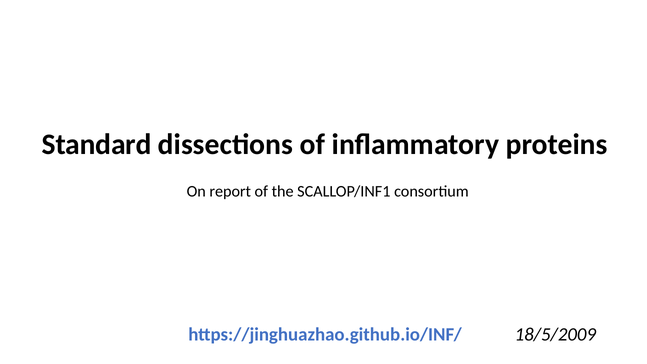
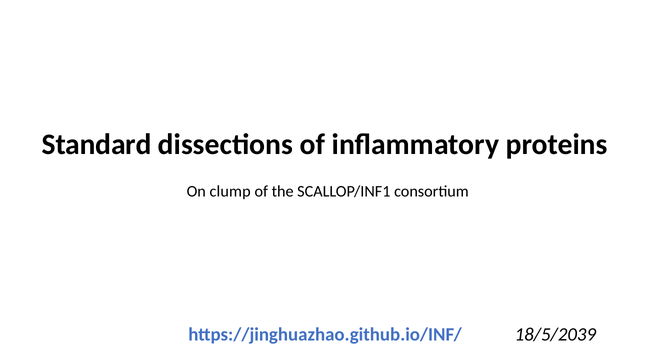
report: report -> clump (230, 191)
18/5/2009: 18/5/2009 -> 18/5/2039 (555, 335)
